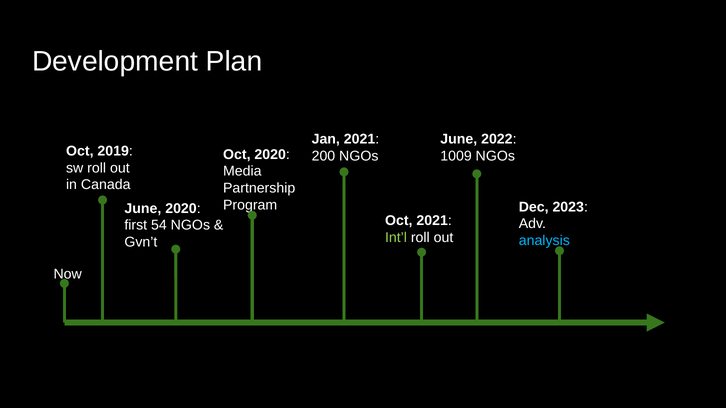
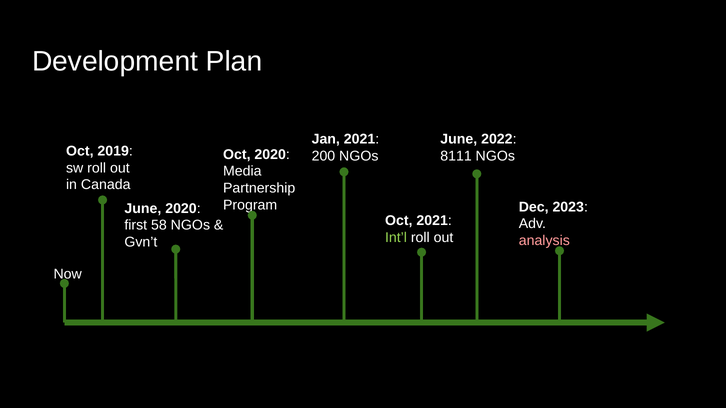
1009: 1009 -> 8111 (456, 156)
54: 54 -> 58 (159, 226)
analysis colour: light blue -> pink (544, 241)
